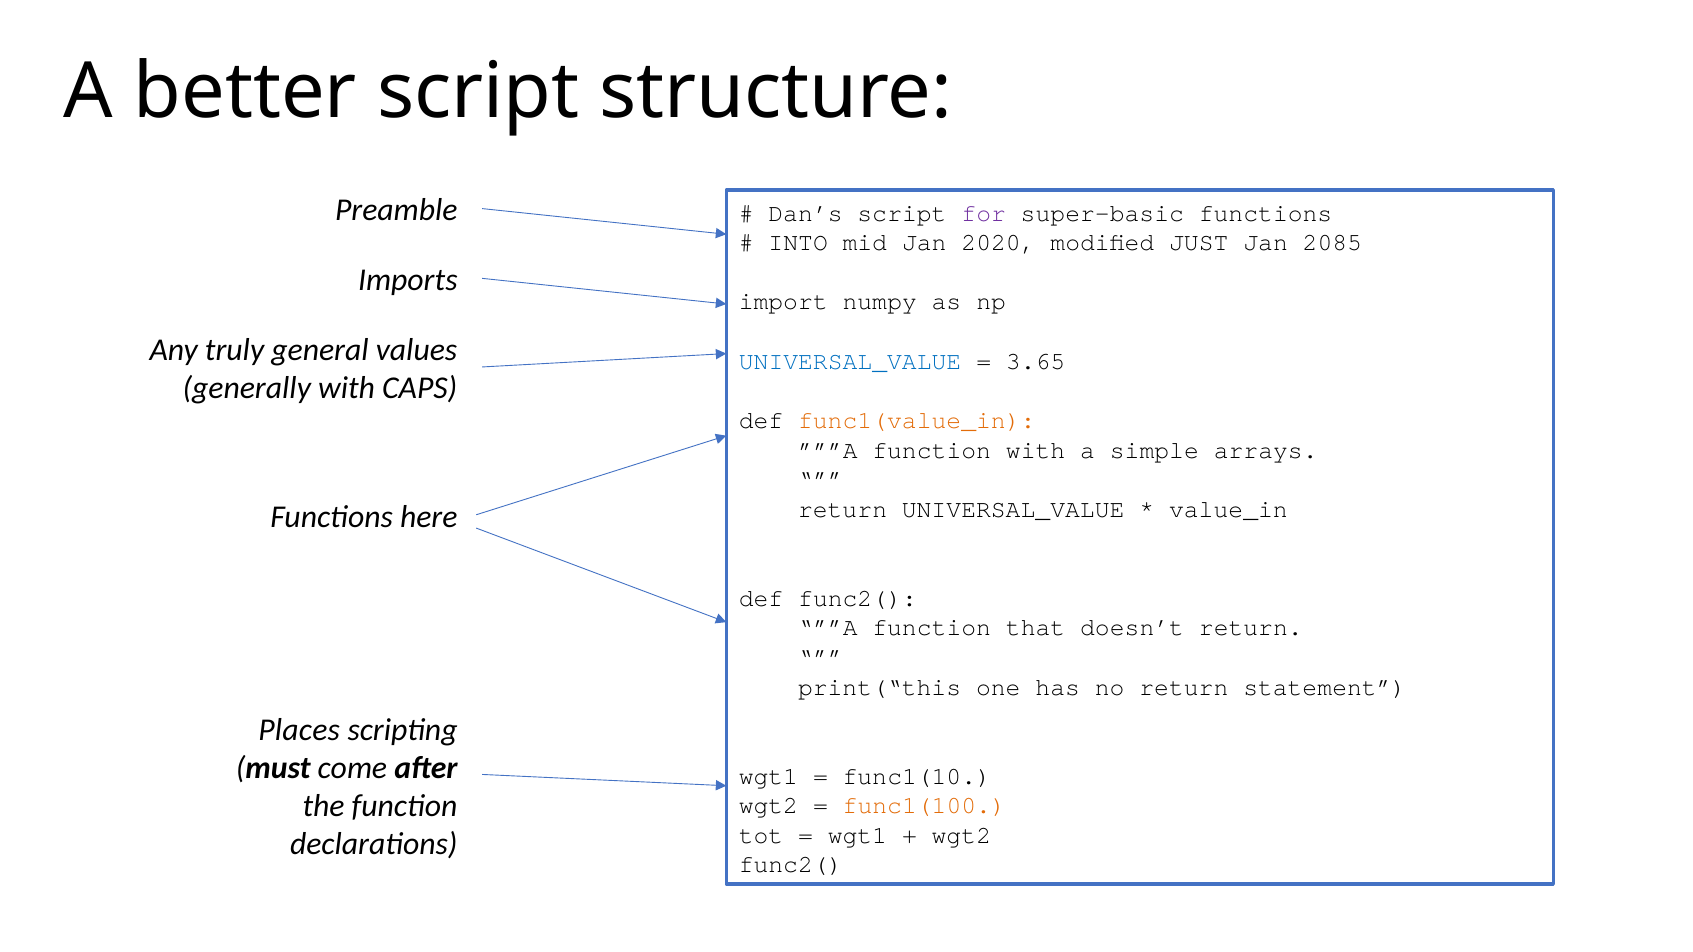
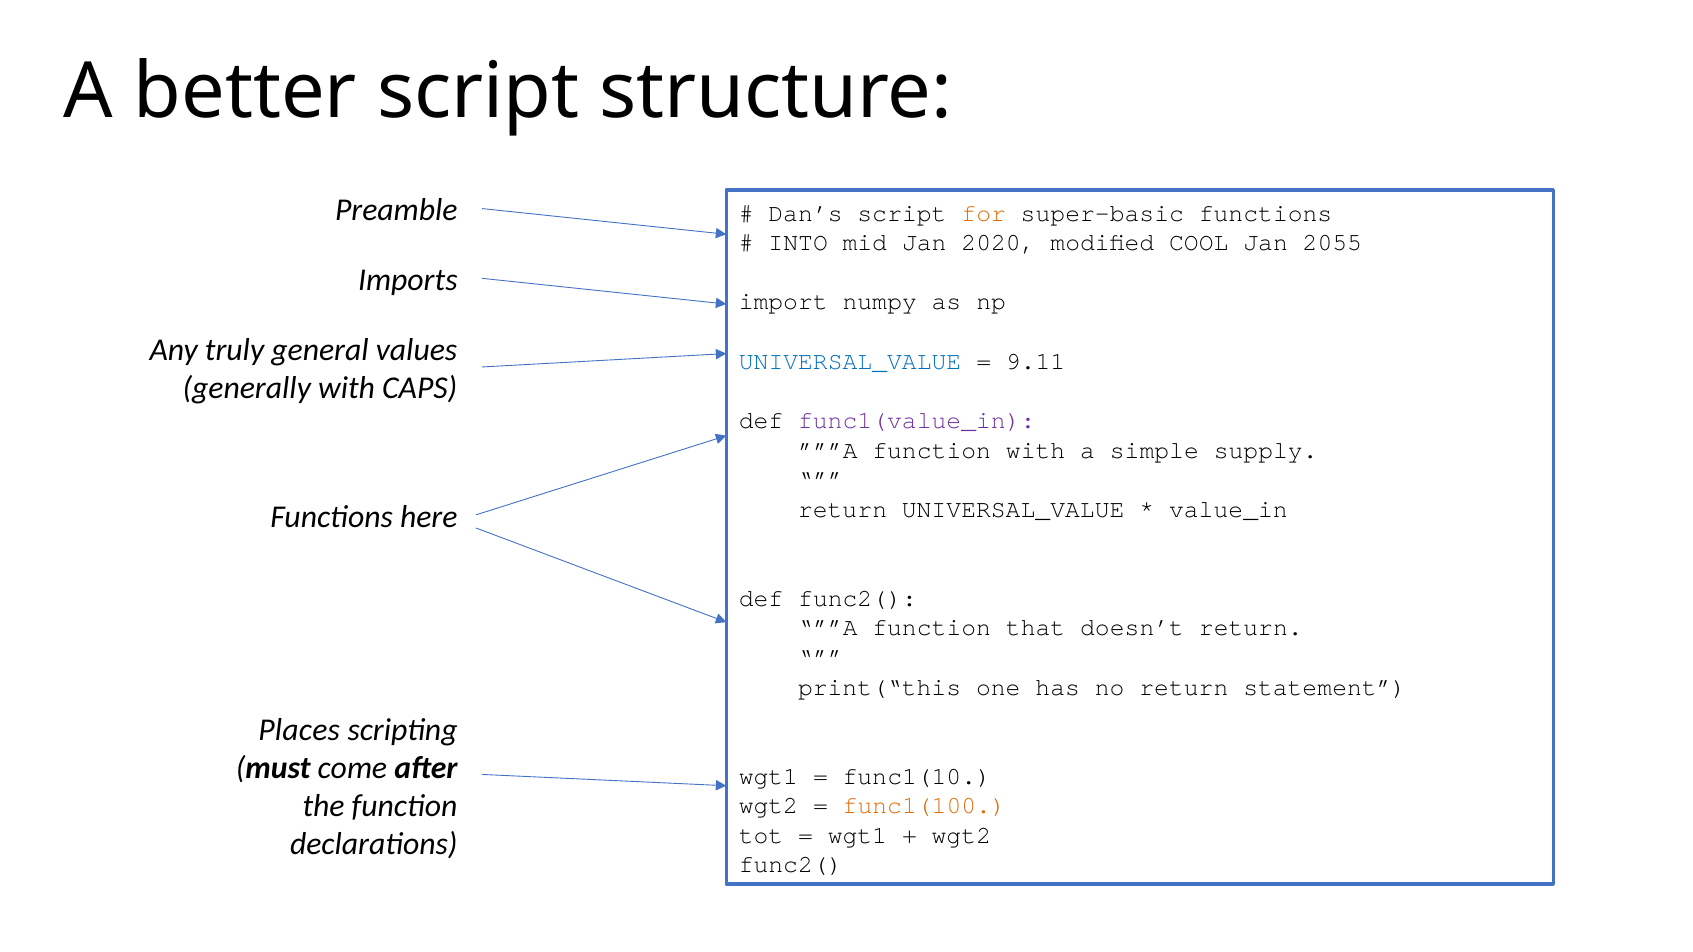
for colour: purple -> orange (984, 213)
JUST: JUST -> COOL (1199, 243)
2085: 2085 -> 2055 (1332, 243)
3.65: 3.65 -> 9.11 (1036, 361)
func1(value_in colour: orange -> purple (917, 420)
arrays: arrays -> supply (1266, 450)
